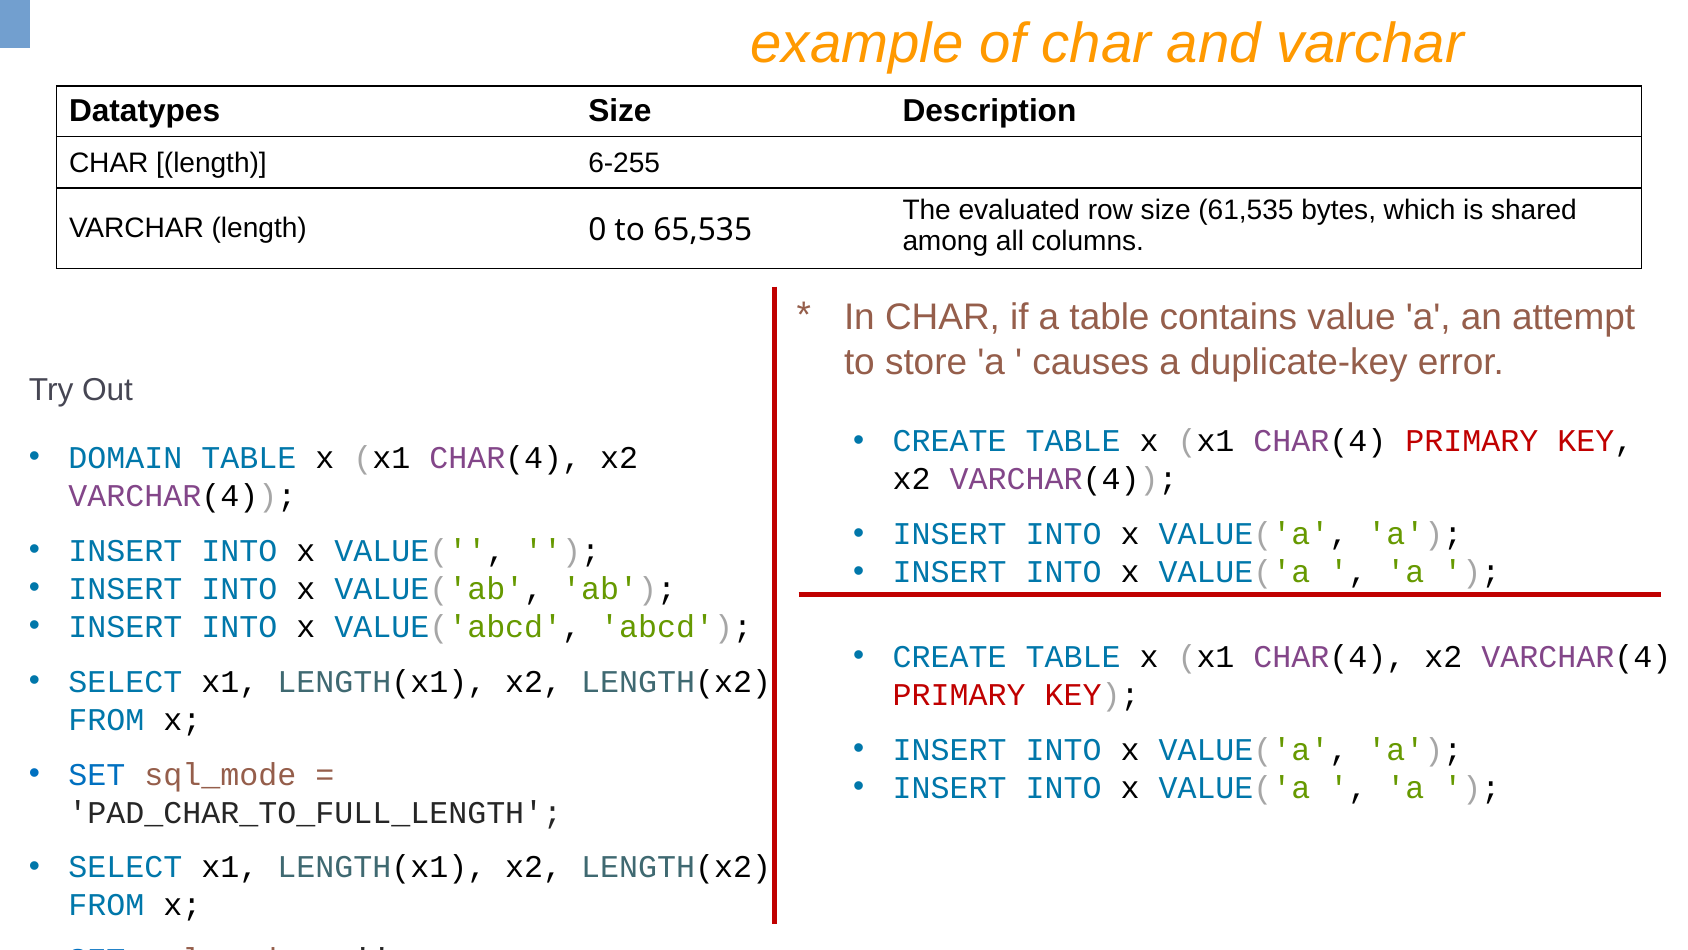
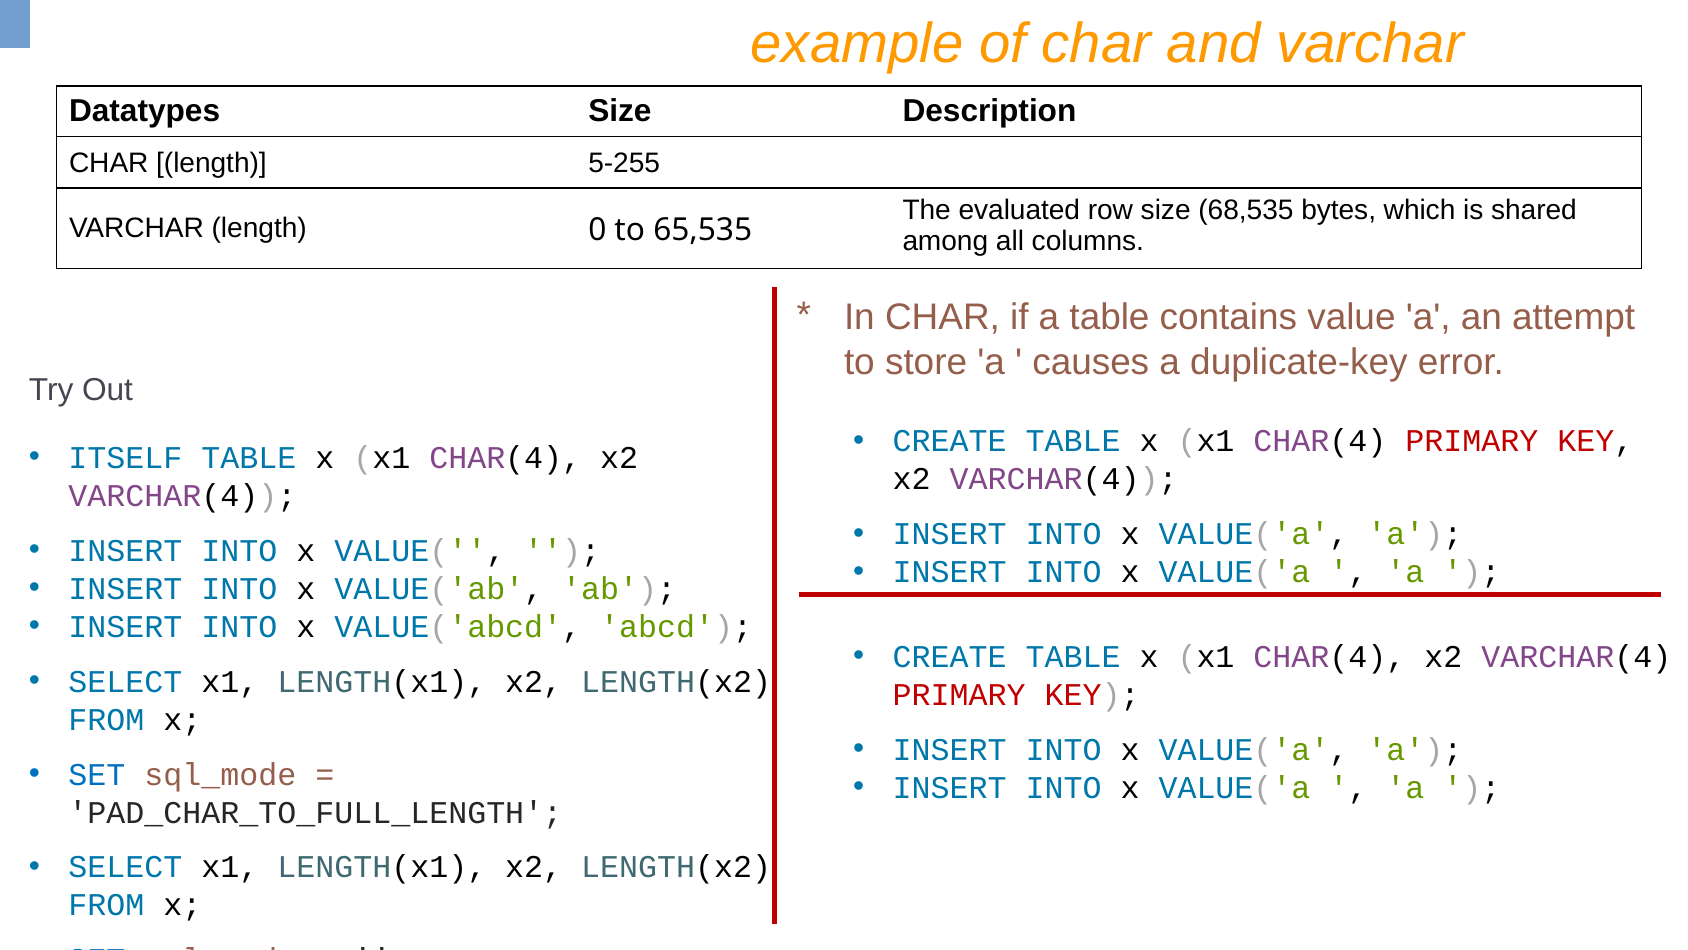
6-255: 6-255 -> 5-255 (624, 163)
61,535: 61,535 -> 68,535 (1246, 210)
DOMAIN: DOMAIN -> ITSELF (125, 458)
